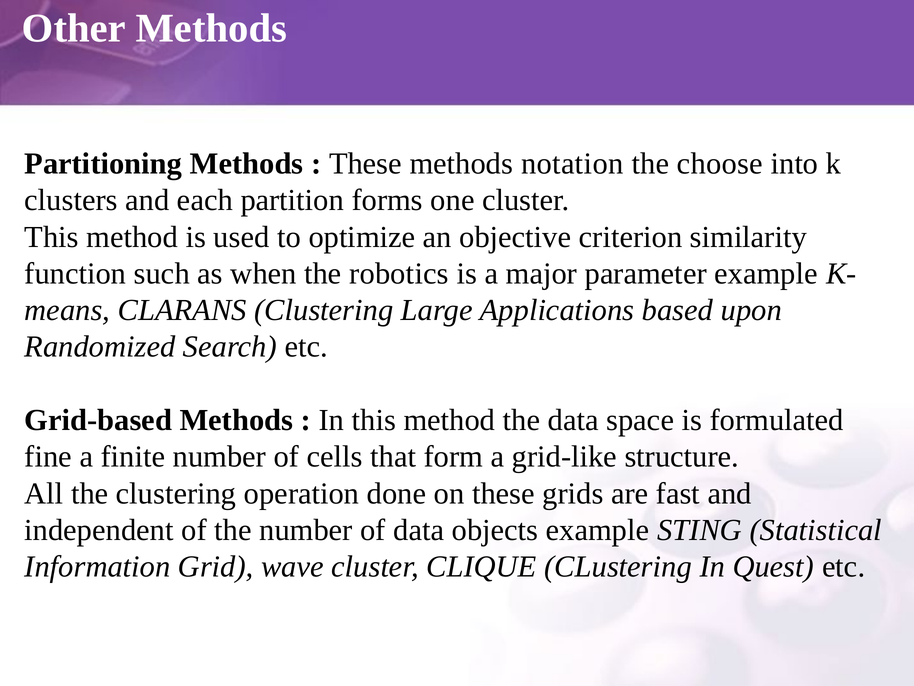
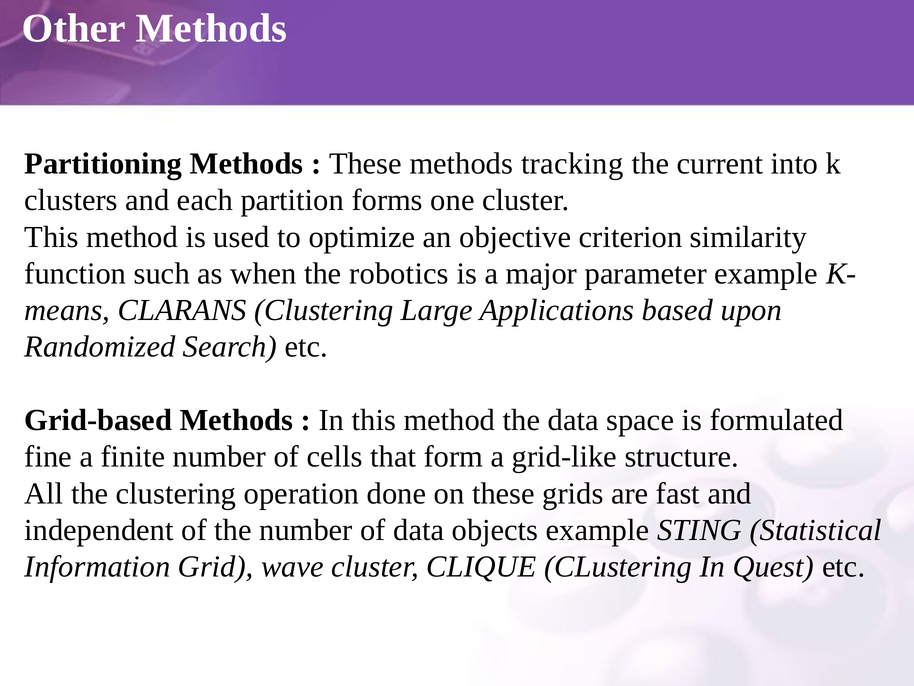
notation: notation -> tracking (572, 164)
choose: choose -> current (720, 164)
